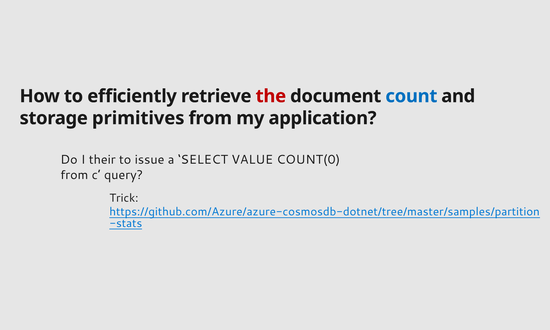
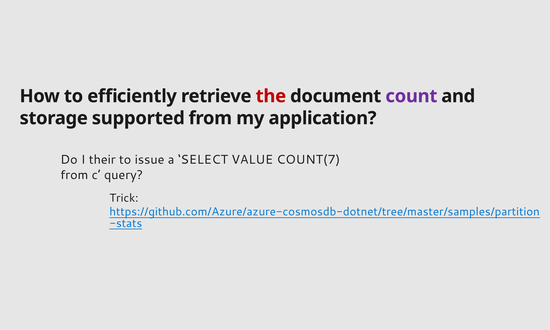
count colour: blue -> purple (411, 96)
primitives: primitives -> supported (138, 118)
COUNT(0: COUNT(0 -> COUNT(7 (308, 160)
